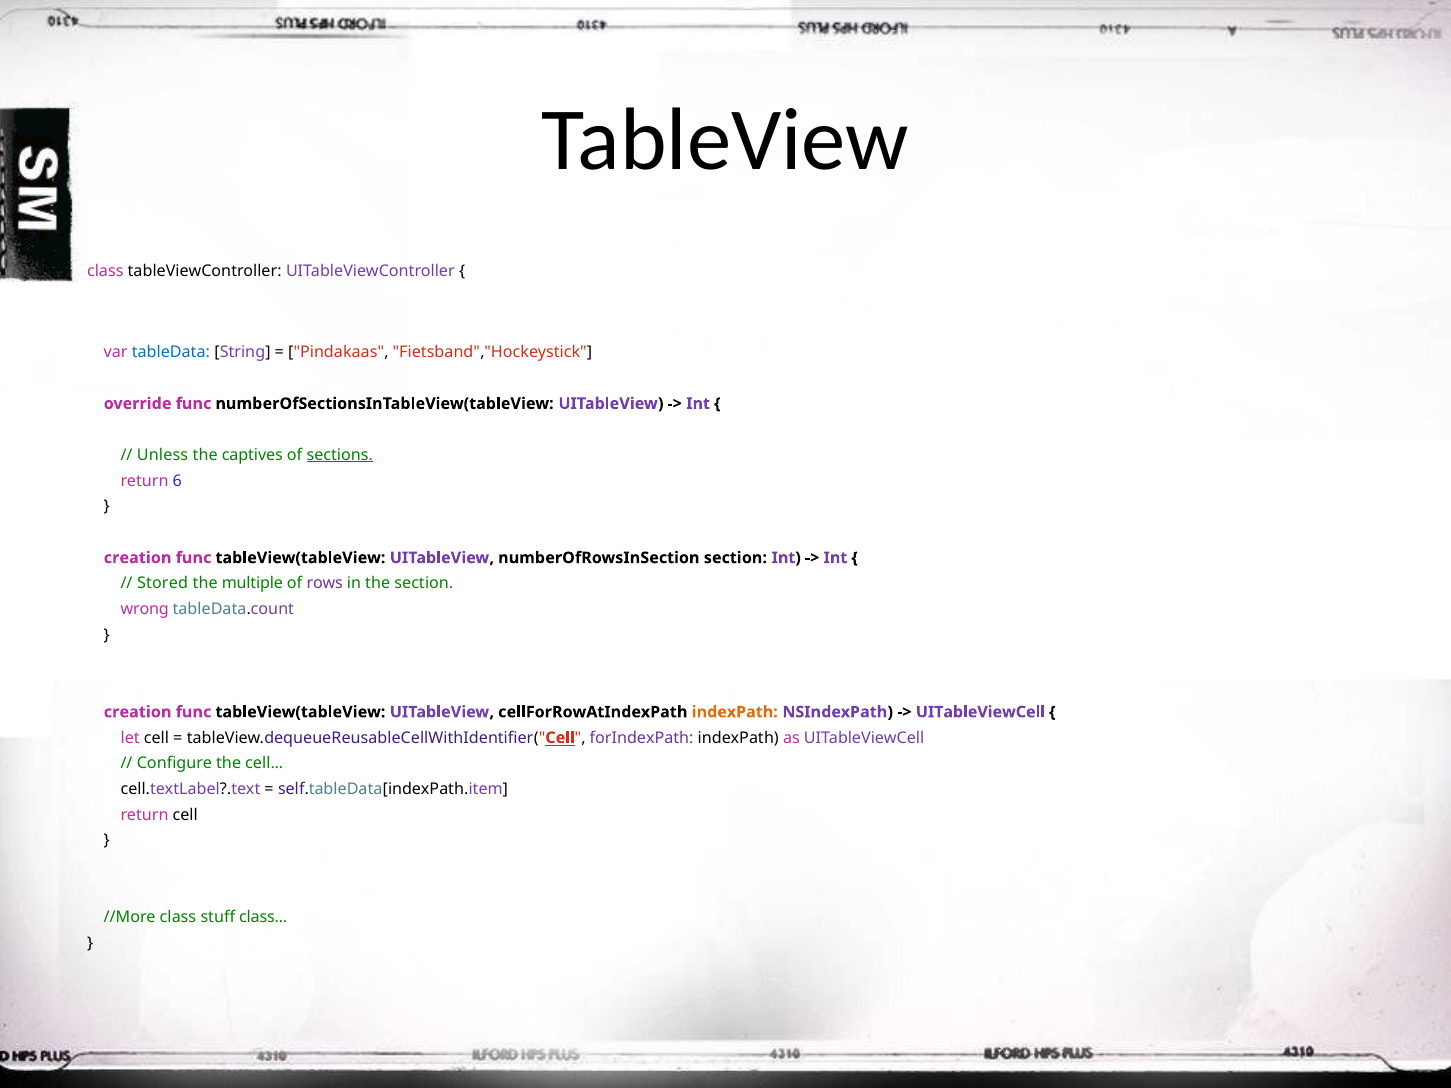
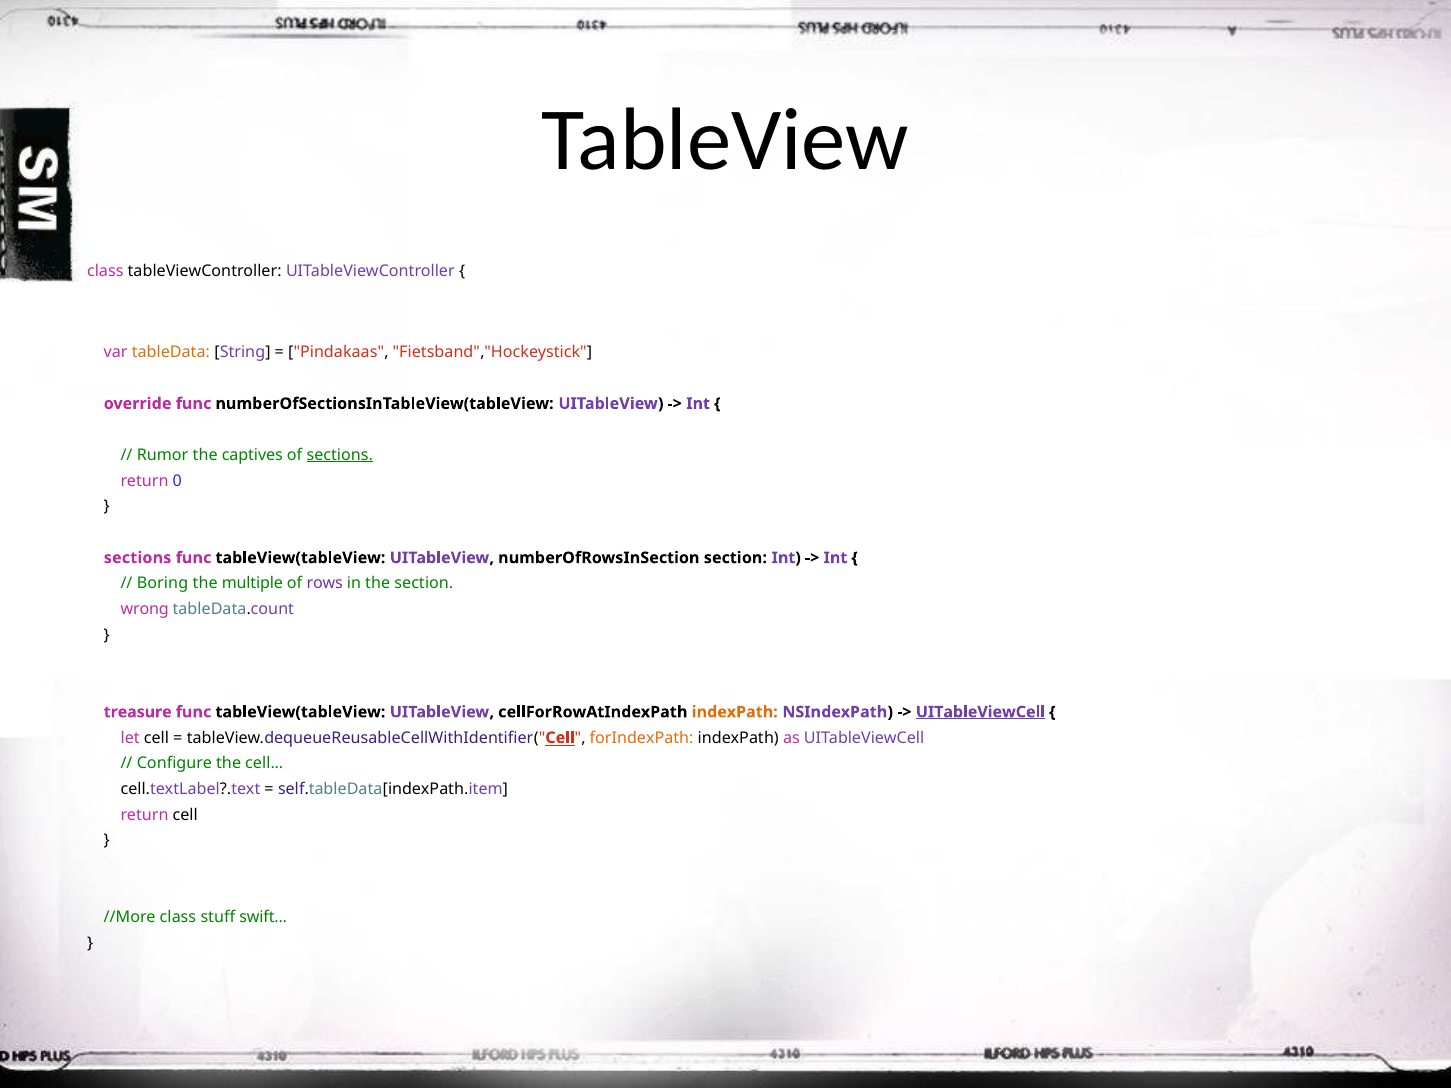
tableData colour: blue -> orange (171, 352)
Unless: Unless -> Rumor (163, 455)
6: 6 -> 0 (177, 481)
creation: creation -> sections (138, 558)
Stored: Stored -> Boring (163, 584)
creation: creation -> treasure (138, 712)
UITableViewCell underline: none -> present (980, 712)
forIndexPath colour: purple -> orange (642, 738)
stuff class: class -> swift (263, 918)
